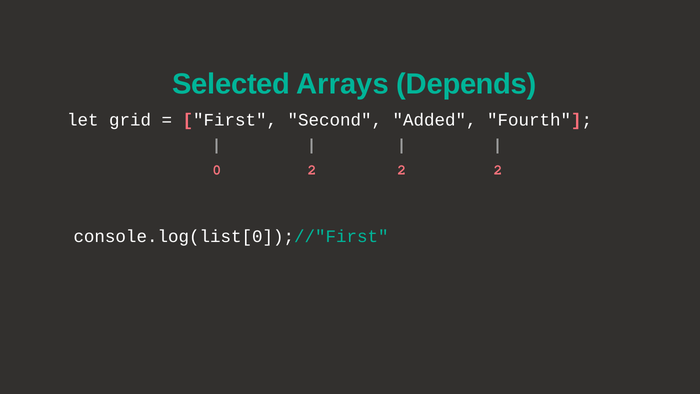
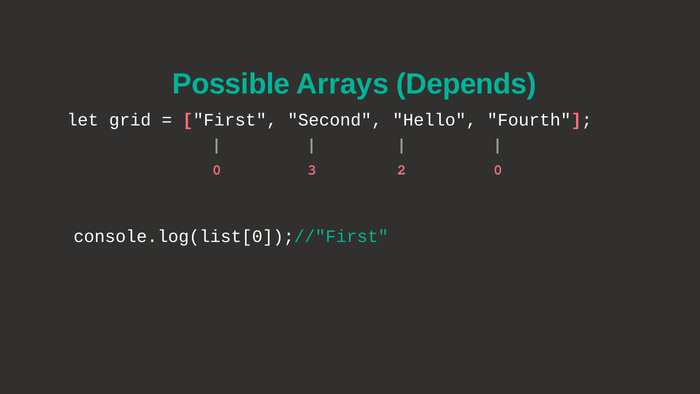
Selected: Selected -> Possible (231, 84)
Added: Added -> Hello (435, 120)
0 2: 2 -> 3 (312, 170)
2: 2 -> 0 (498, 170)
